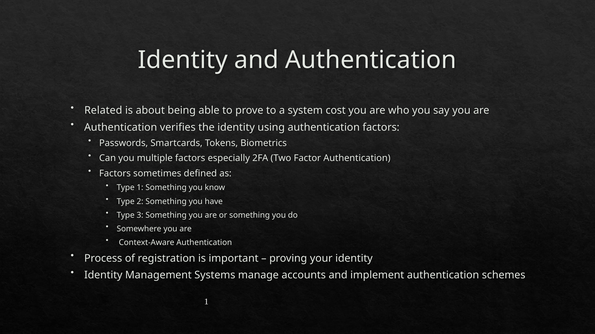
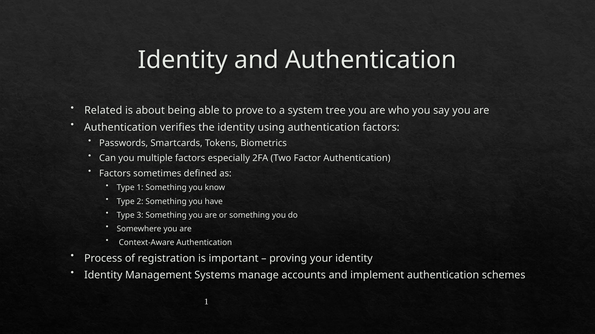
cost: cost -> tree (336, 111)
